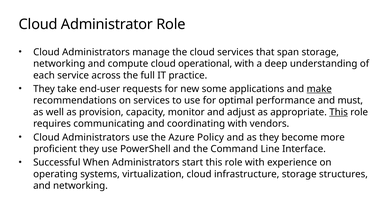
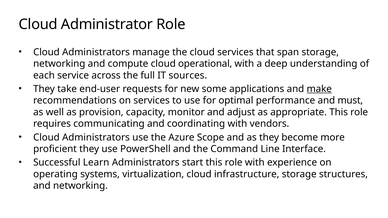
practice: practice -> sources (188, 75)
This underline: present -> none (339, 112)
Policy: Policy -> Scope (211, 137)
When: When -> Learn (96, 163)
